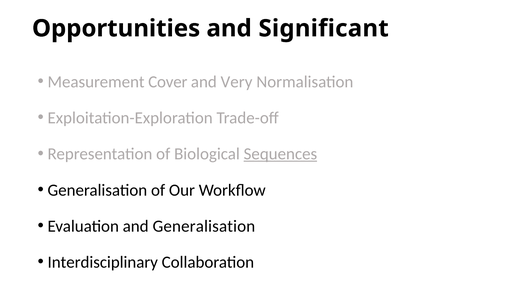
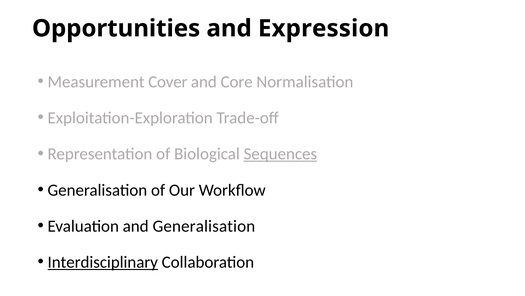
Significant: Significant -> Expression (324, 28)
Very: Very -> Core (237, 82)
Interdisciplinary underline: none -> present (103, 262)
